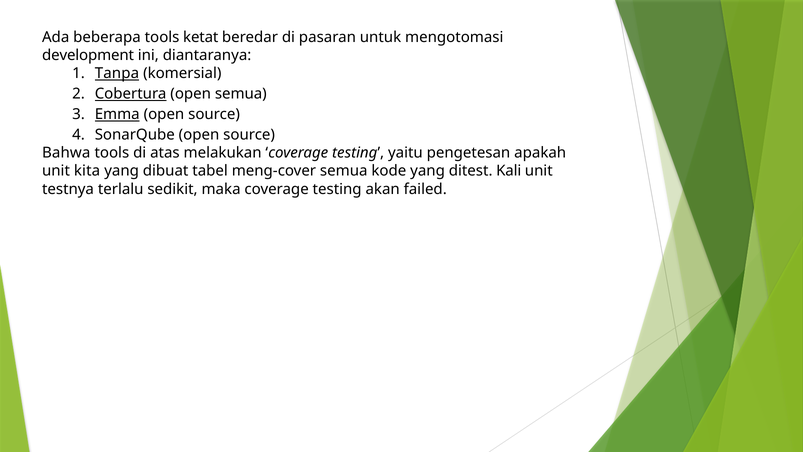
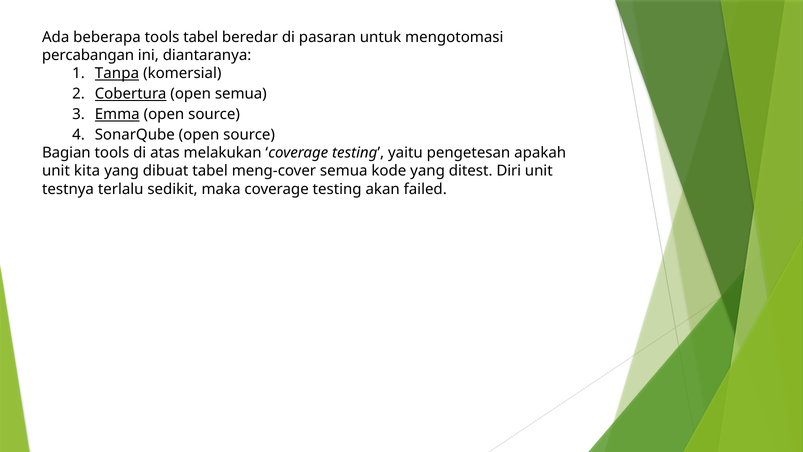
tools ketat: ketat -> tabel (201, 37)
development: development -> percabangan (88, 55)
Bahwa: Bahwa -> Bagian (66, 153)
Kali: Kali -> Diri (509, 171)
